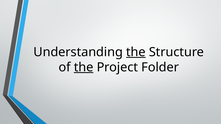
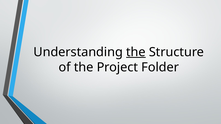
the underline: present -> none (84, 67)
